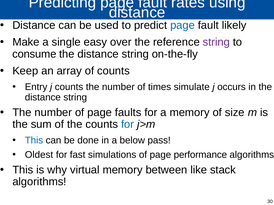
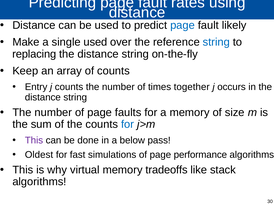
single easy: easy -> used (95, 42)
string colour: purple -> blue (216, 42)
consume: consume -> replacing (34, 54)
simulate: simulate -> together (192, 87)
This colour: blue -> purple (34, 141)
between: between -> tradeoffs (167, 170)
